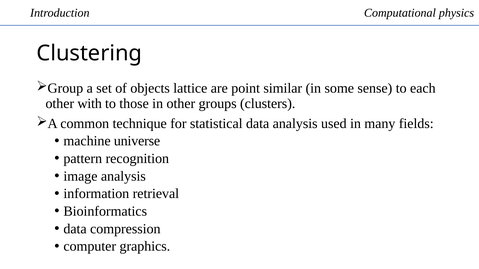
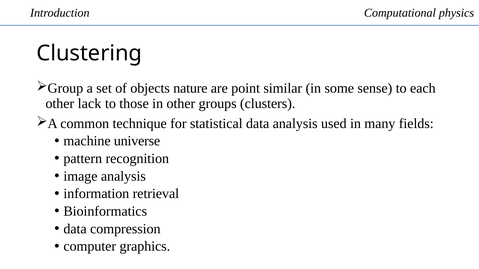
lattice: lattice -> nature (190, 88)
with: with -> lack (89, 104)
